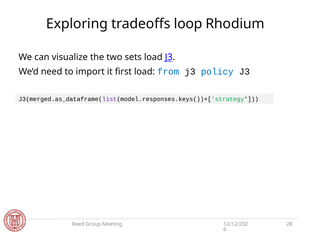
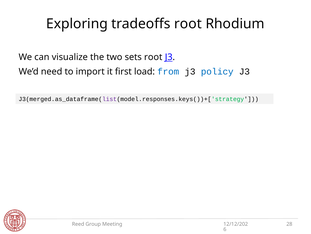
tradeoffs loop: loop -> root (188, 24)
sets load: load -> root (153, 57)
